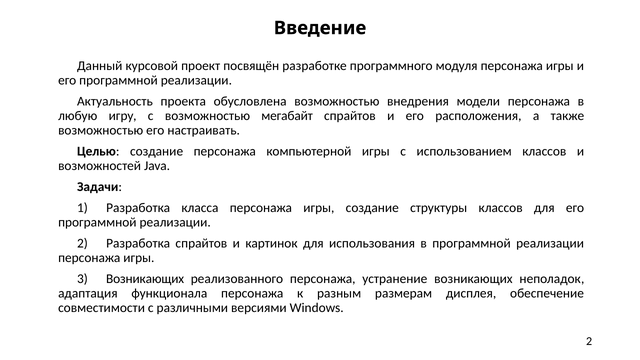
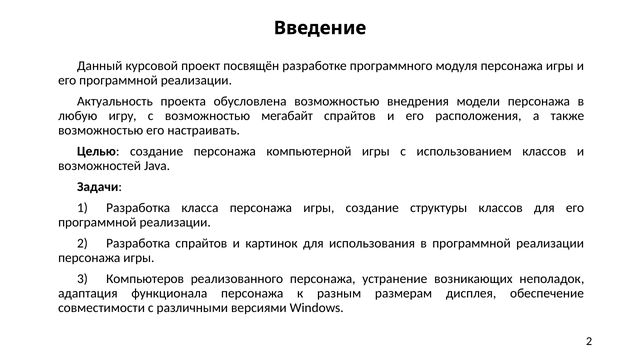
3 Возникающих: Возникающих -> Компьютеров (145, 279)
